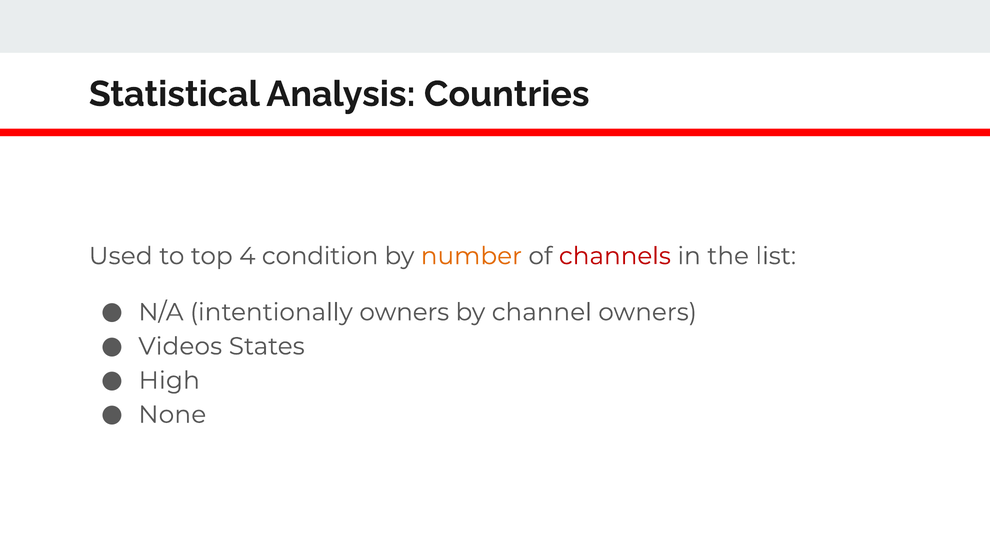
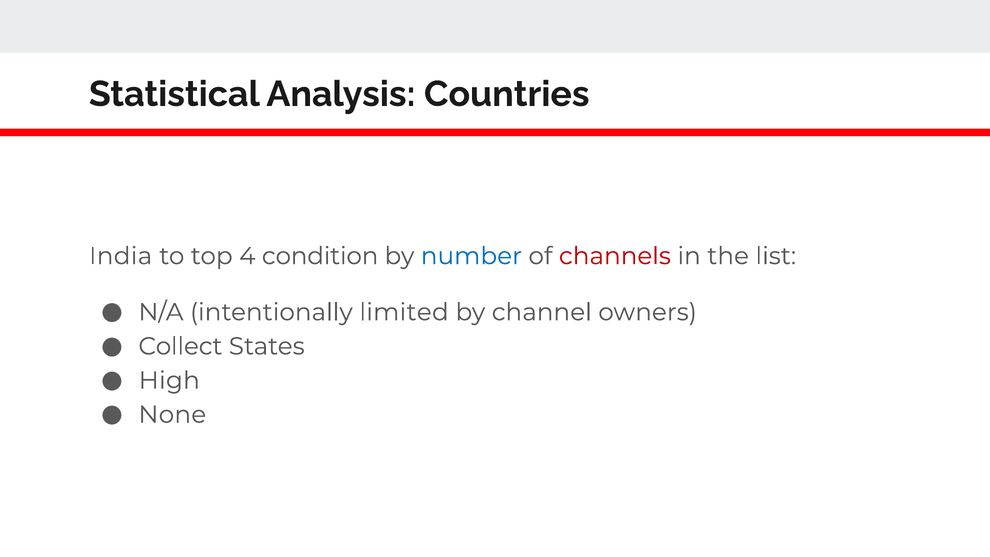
Used: Used -> India (121, 256)
number colour: orange -> blue (471, 256)
intentionally owners: owners -> limited (404, 312)
Videos: Videos -> Collect (180, 346)
